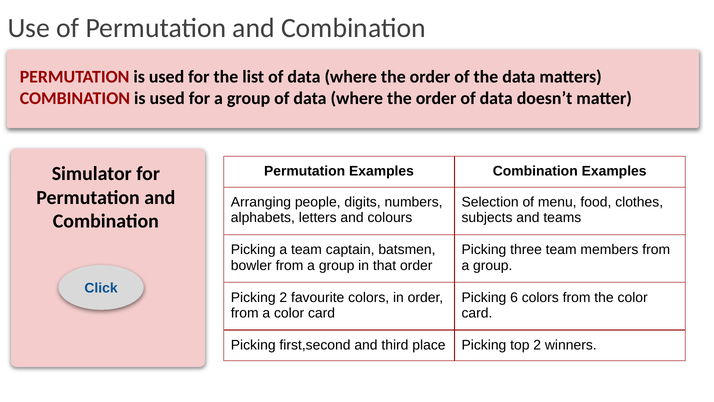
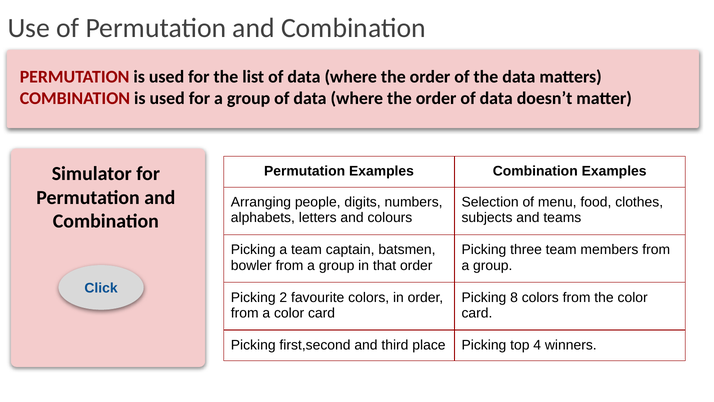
6: 6 -> 8 (514, 297)
top 2: 2 -> 4 (537, 345)
